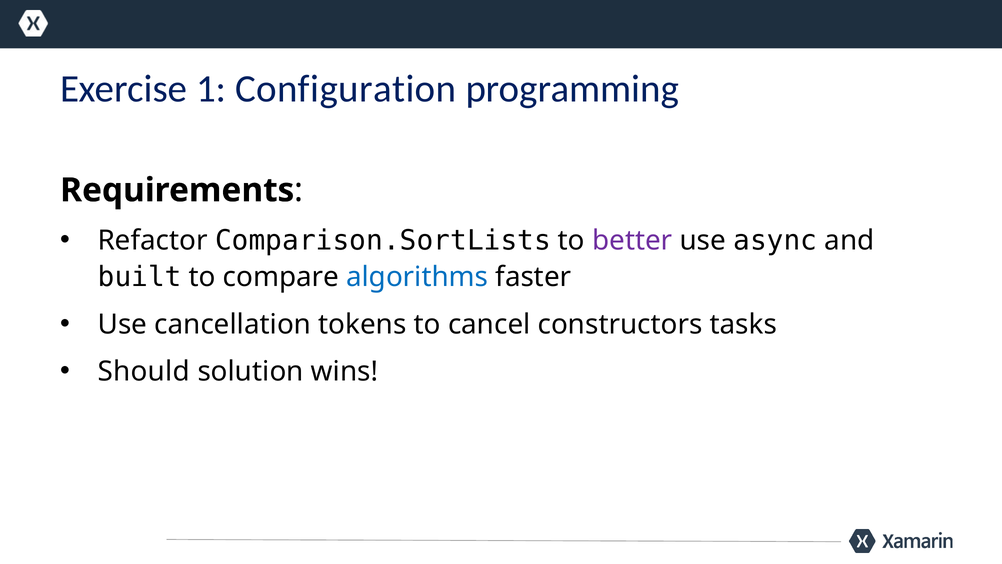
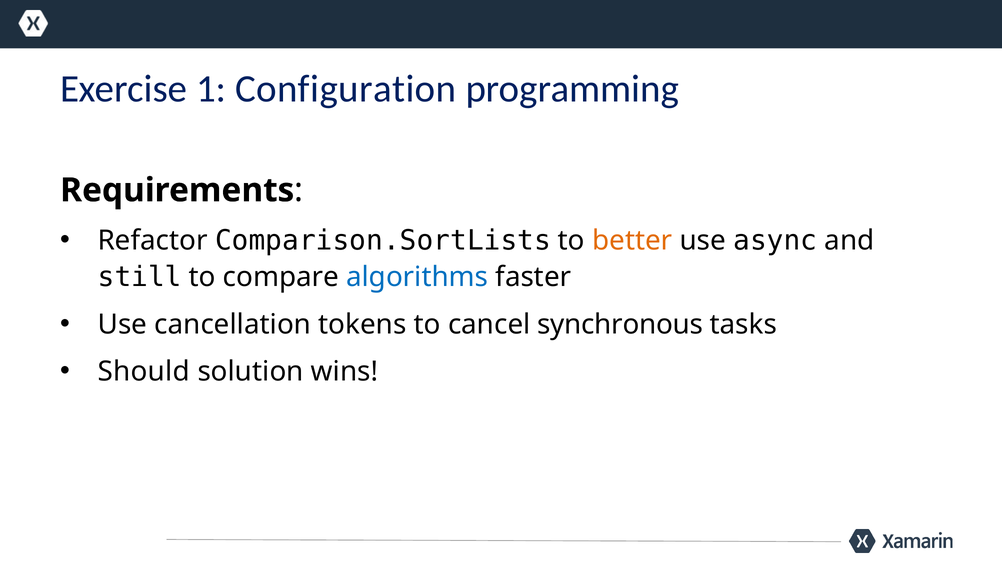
better colour: purple -> orange (632, 240)
built: built -> still (140, 277)
constructors: constructors -> synchronous (620, 324)
